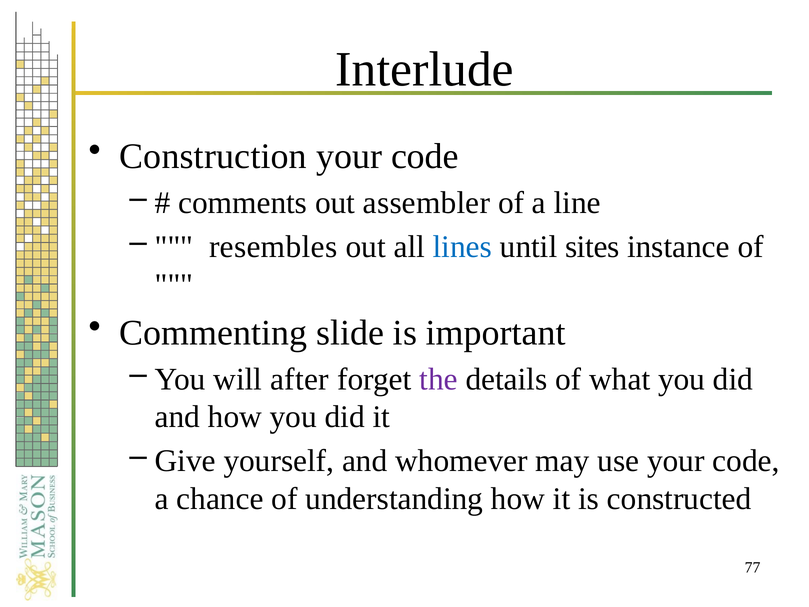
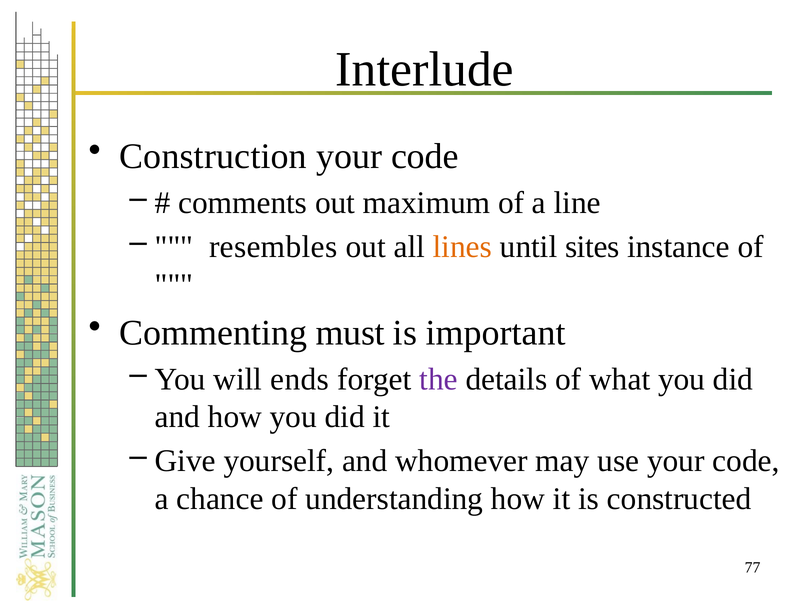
assembler: assembler -> maximum (427, 203)
lines colour: blue -> orange (462, 247)
slide: slide -> must (350, 333)
after: after -> ends (300, 379)
